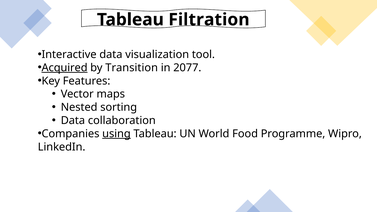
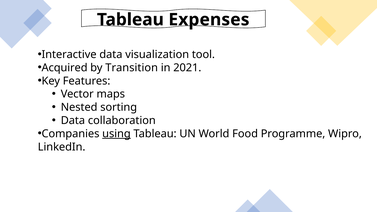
Filtration: Filtration -> Expenses (209, 20)
Acquired underline: present -> none (65, 68)
2077: 2077 -> 2021 (187, 68)
